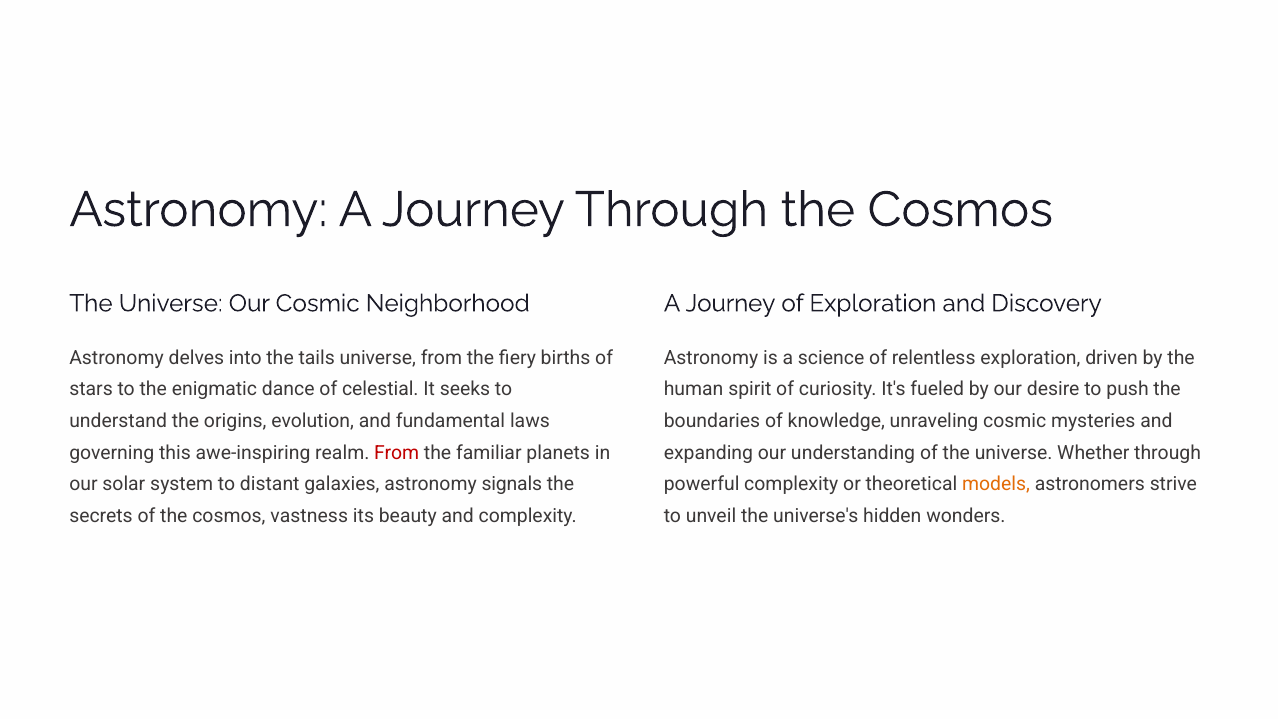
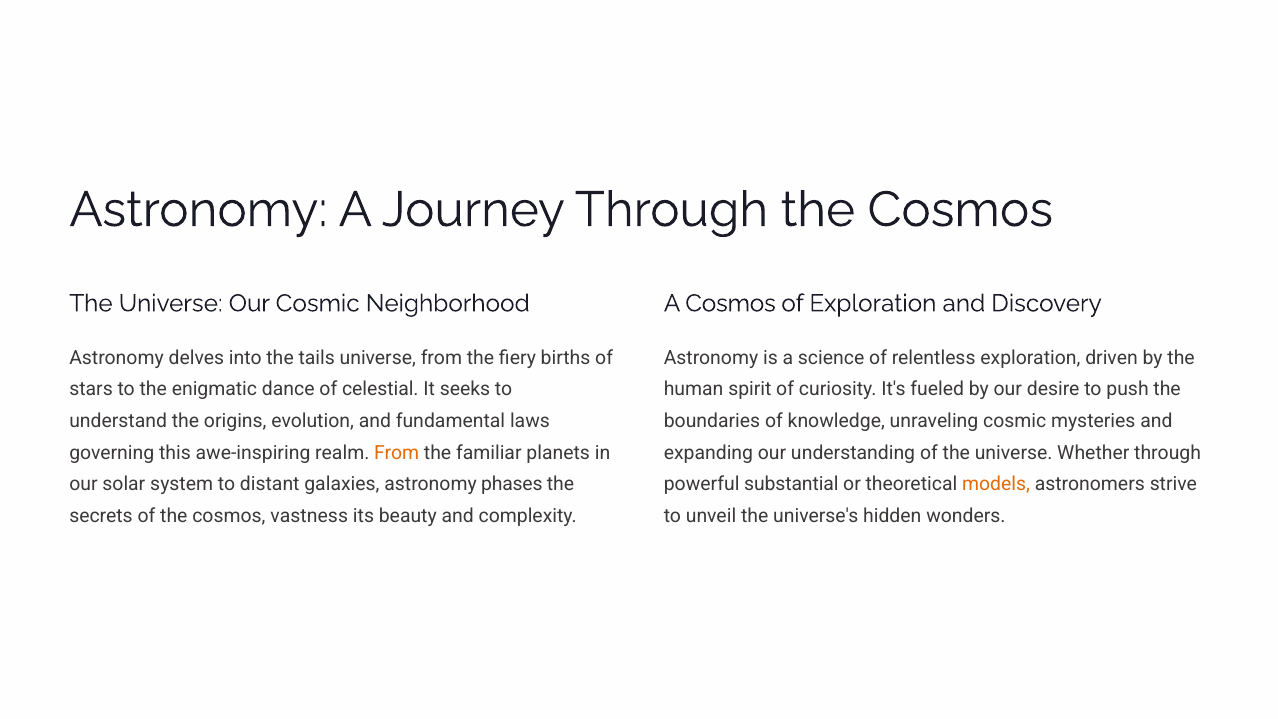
Journey: Journey -> Cosmos (731, 303)
From colour: red -> orange (397, 453)
signals: signals -> phases (512, 484)
powerful complexity: complexity -> substantial (791, 484)
